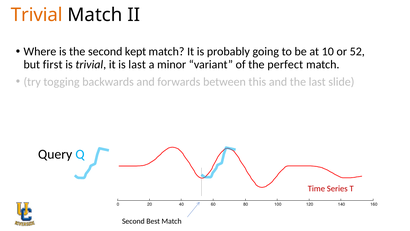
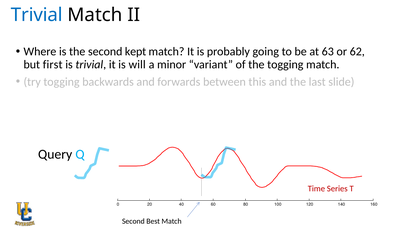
Trivial colour: orange -> blue (37, 15)
10: 10 -> 63 (328, 51)
52: 52 -> 62 (357, 51)
is last: last -> will (137, 64)
the perfect: perfect -> togging (285, 64)
